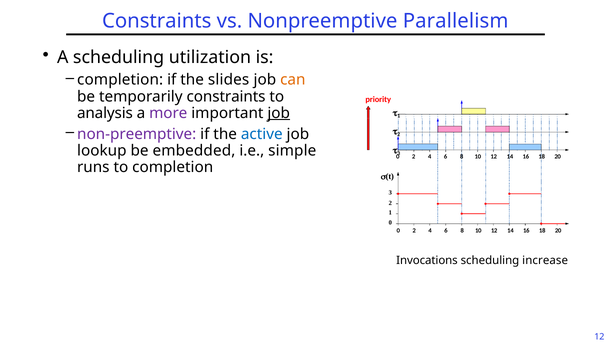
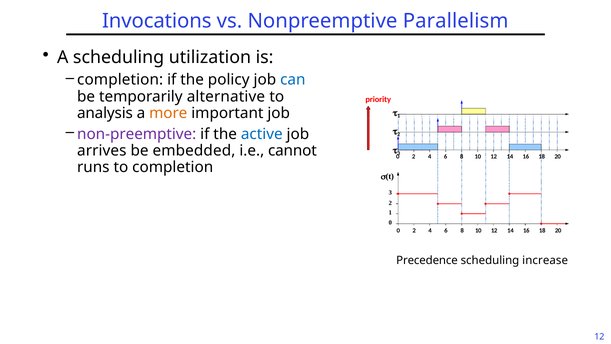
Constraints: Constraints -> Invocations (157, 21)
slides: slides -> policy (229, 80)
can colour: orange -> blue (293, 80)
temporarily constraints: constraints -> alternative (226, 96)
more colour: purple -> orange (168, 113)
job underline: present -> none (279, 113)
lookup: lookup -> arrives (102, 150)
simple: simple -> cannot (292, 150)
Invocations: Invocations -> Precedence (427, 260)
